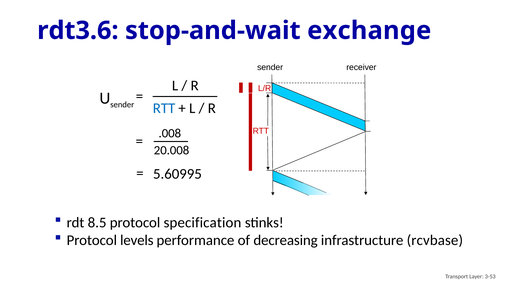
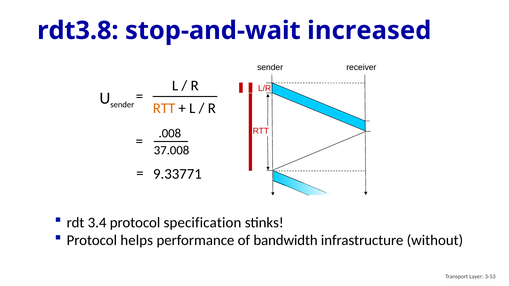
rdt3.6: rdt3.6 -> rdt3.8 (78, 31)
exchange: exchange -> increased (369, 31)
RTT colour: blue -> orange (164, 108)
20.008: 20.008 -> 37.008 (172, 150)
5.60995: 5.60995 -> 9.33771 (177, 174)
8.5: 8.5 -> 3.4 (97, 223)
levels: levels -> helps (137, 241)
decreasing: decreasing -> bandwidth (286, 241)
rcvbase: rcvbase -> without (435, 241)
